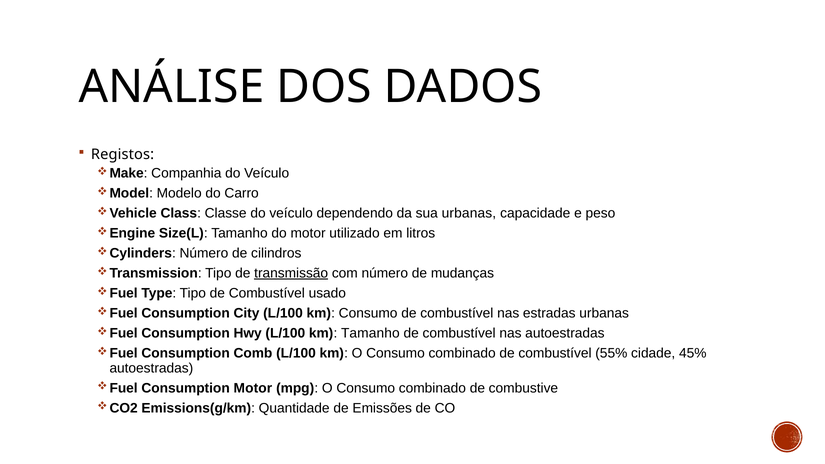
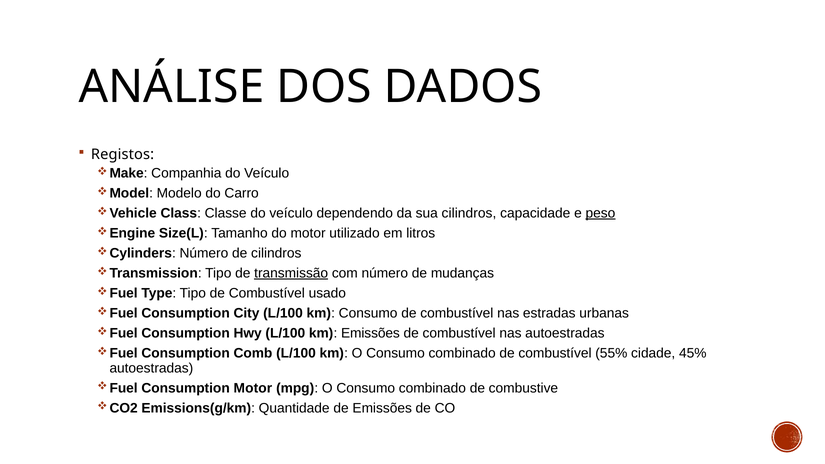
sua urbanas: urbanas -> cilindros (469, 213)
peso underline: none -> present (600, 213)
km Tamanho: Tamanho -> Emissões (370, 333)
